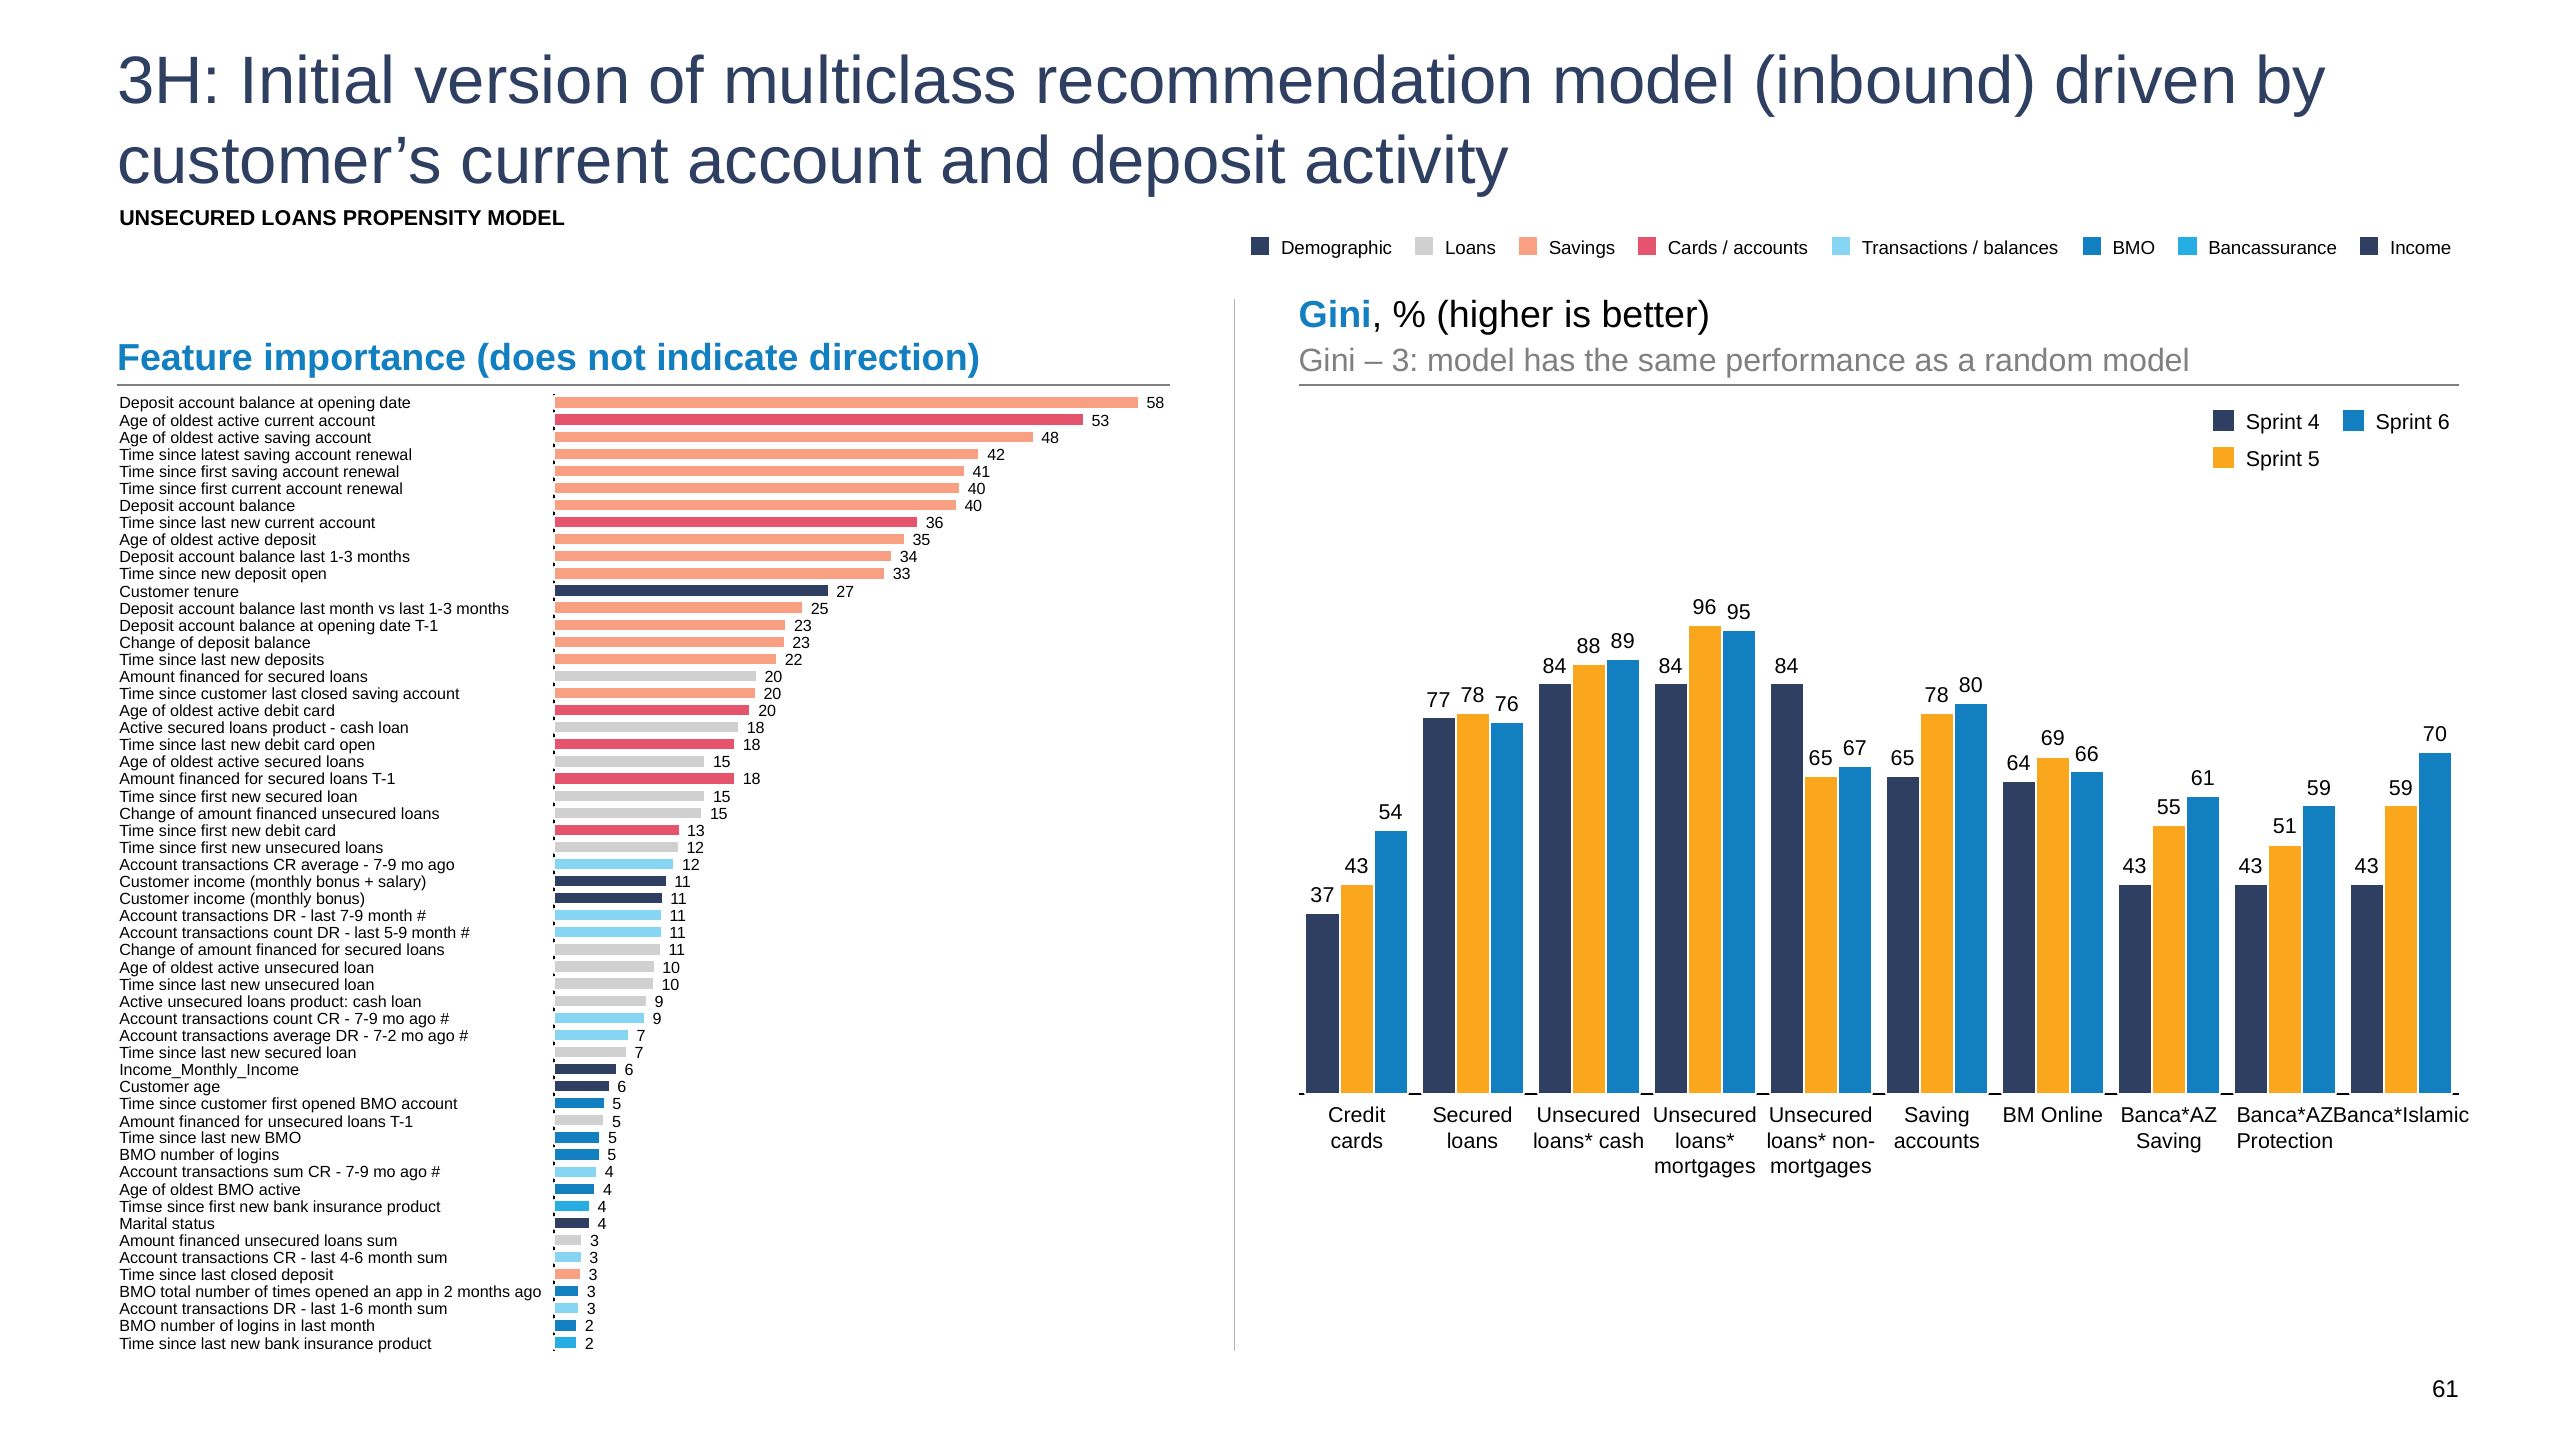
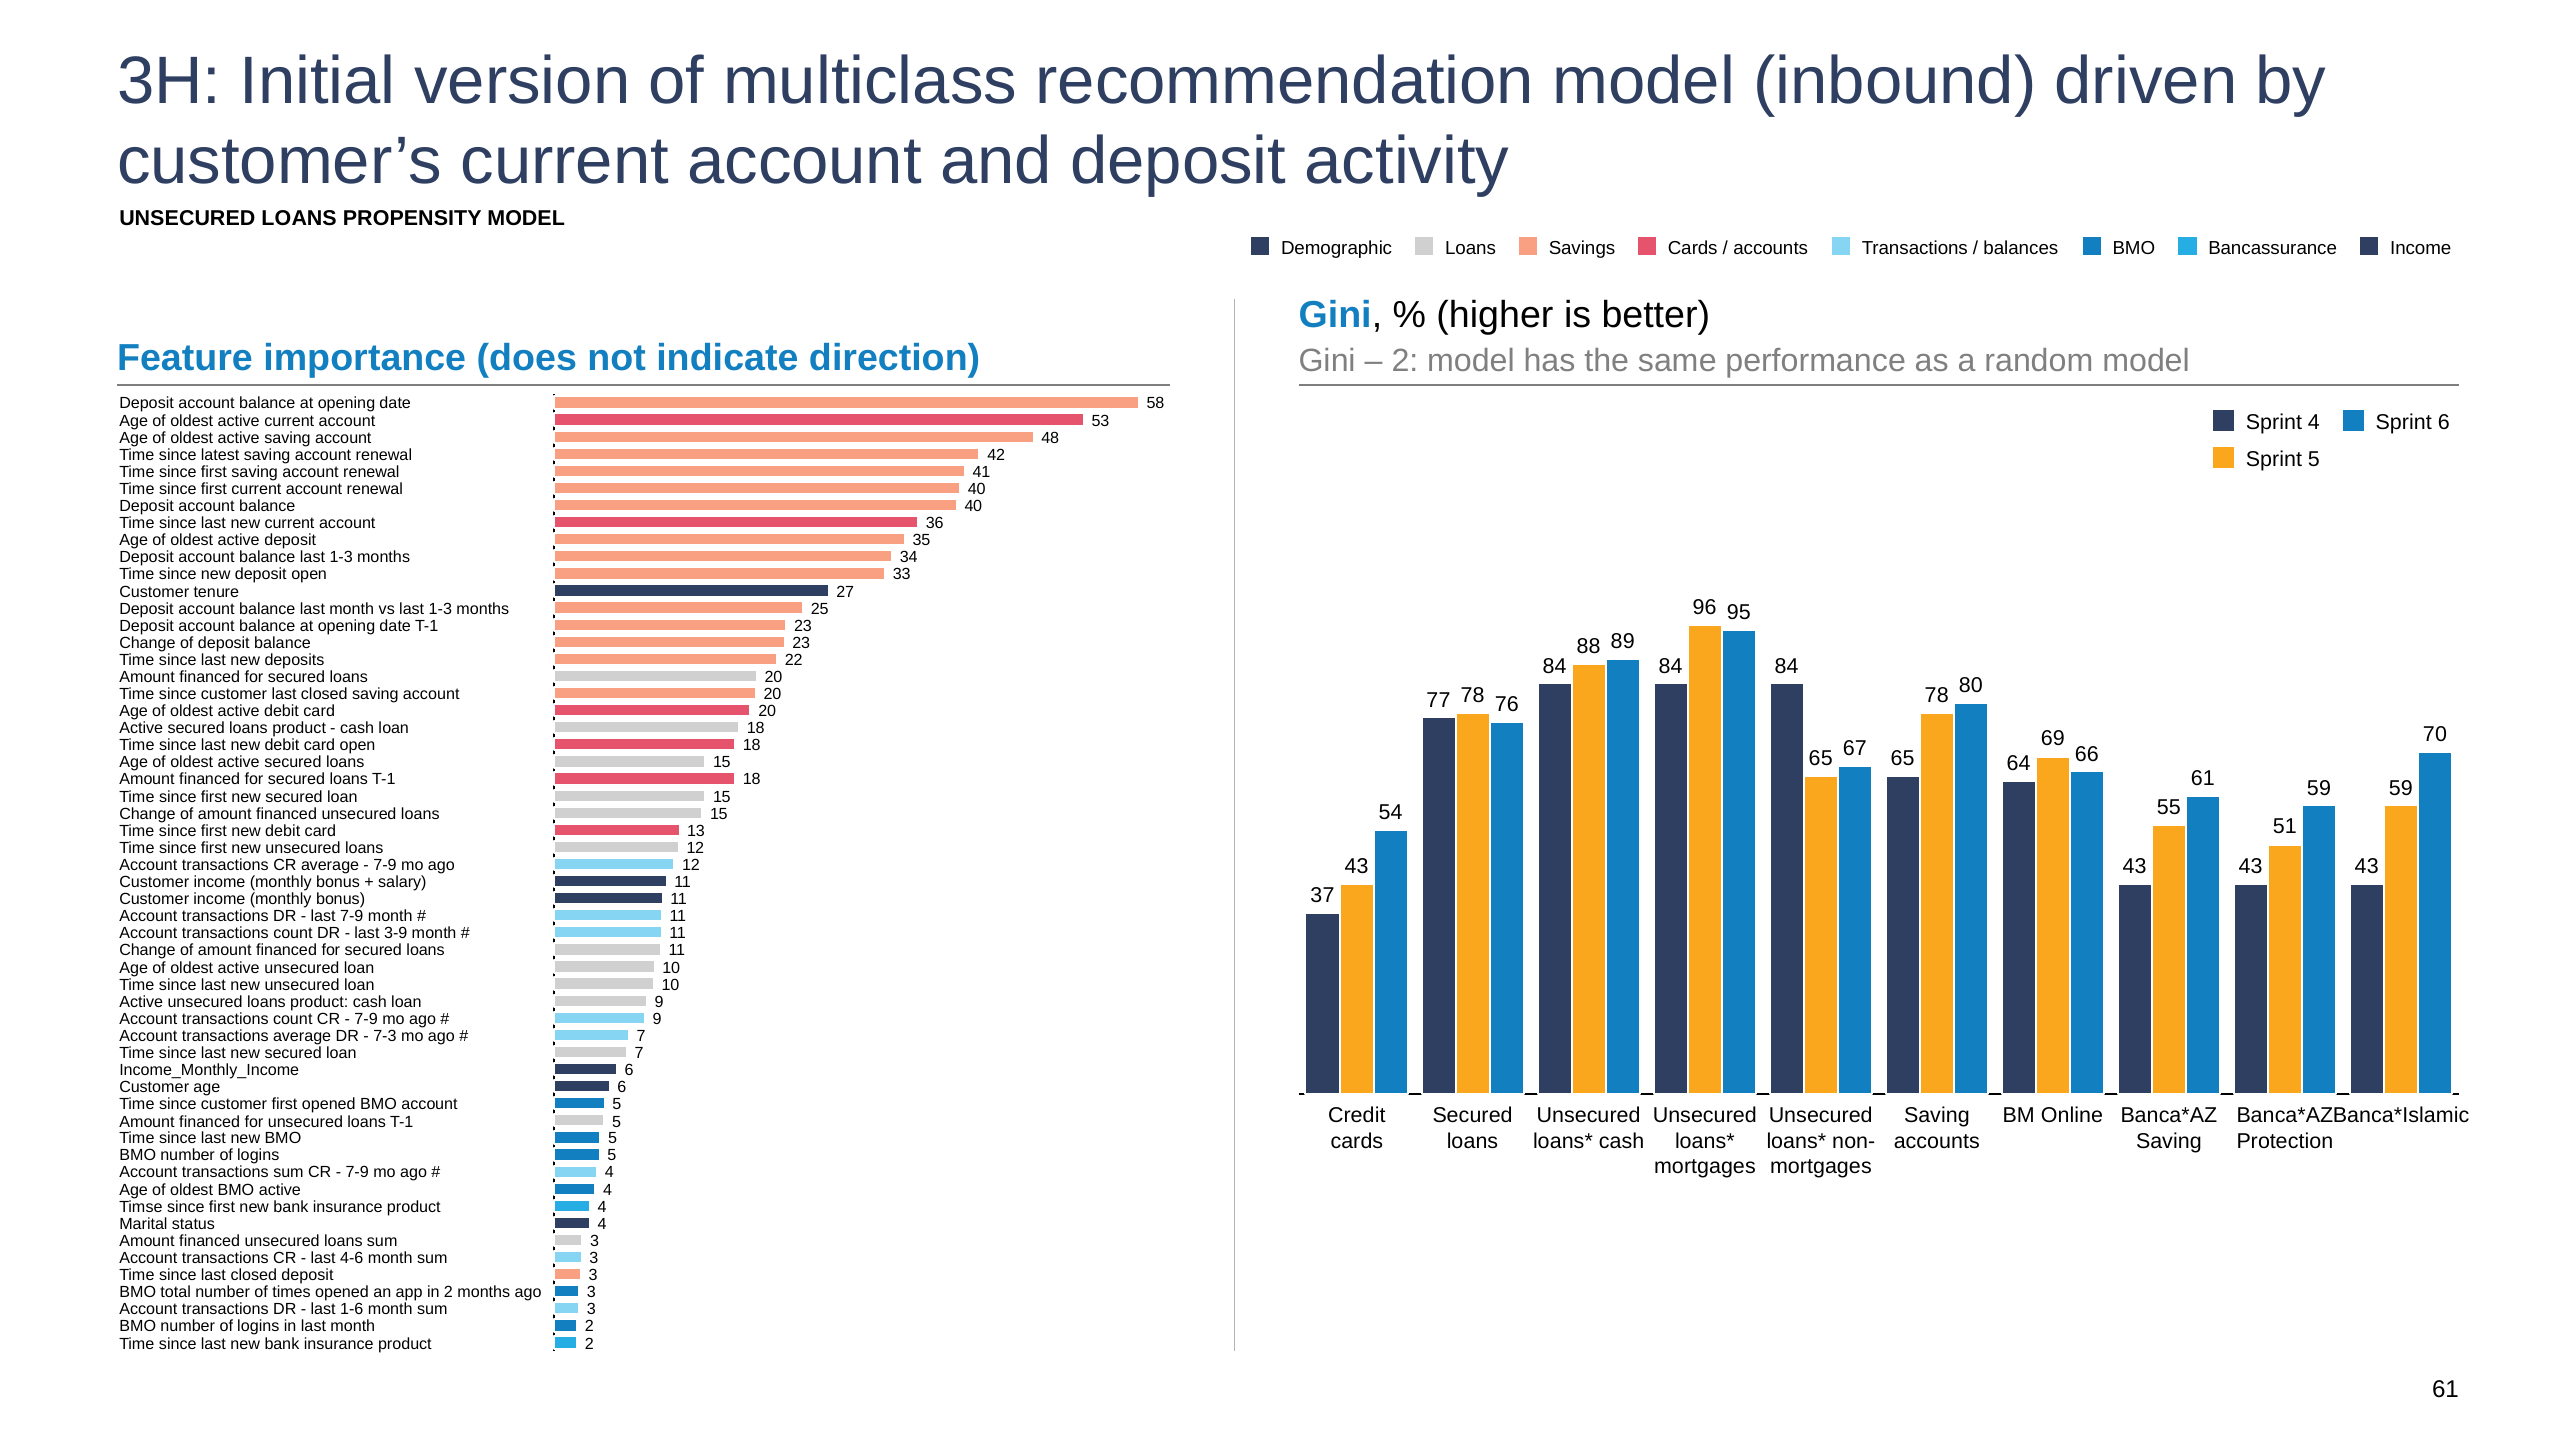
3: 3 -> 2 (1405, 361)
5-9: 5-9 -> 3-9 (396, 934)
7-2: 7-2 -> 7-3 (385, 1036)
